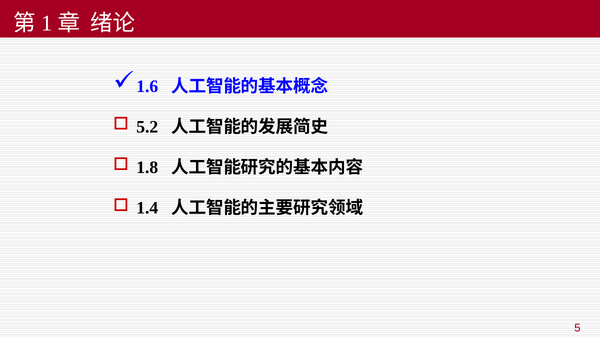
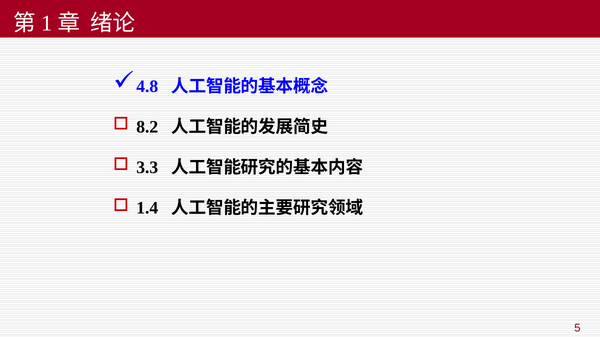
1.6: 1.6 -> 4.8 (147, 87)
5.2: 5.2 -> 8.2 (147, 127)
1.8: 1.8 -> 3.3 (147, 168)
